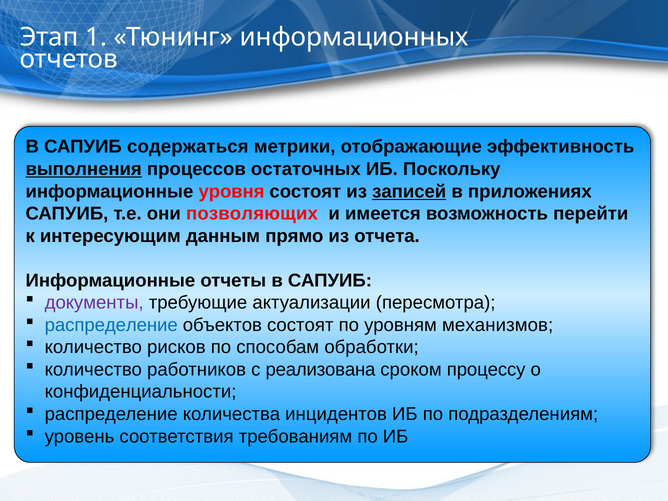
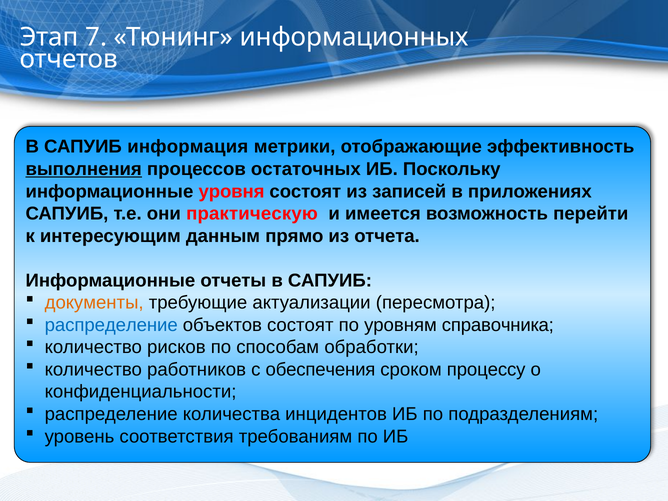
1: 1 -> 7 (96, 37)
содержаться: содержаться -> информация (188, 147)
записей underline: present -> none (409, 191)
позволяющих: позволяющих -> практическую (252, 214)
документы colour: purple -> orange (94, 303)
механизмов: механизмов -> справочника (498, 325)
реализована: реализована -> обеспечения (320, 370)
